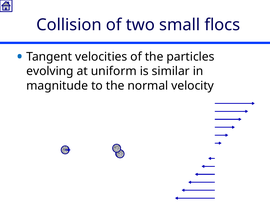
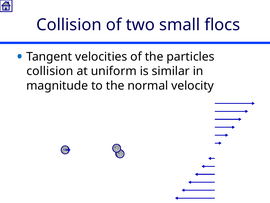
evolving: evolving -> collision (50, 71)
